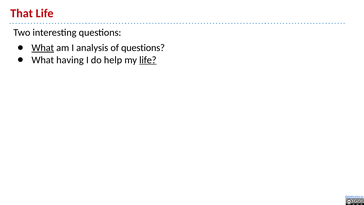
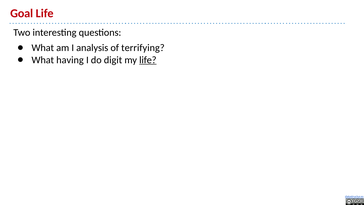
That: That -> Goal (22, 13)
What underline: present -> none (43, 48)
of questions: questions -> terrifying (143, 48)
help: help -> digit (113, 60)
